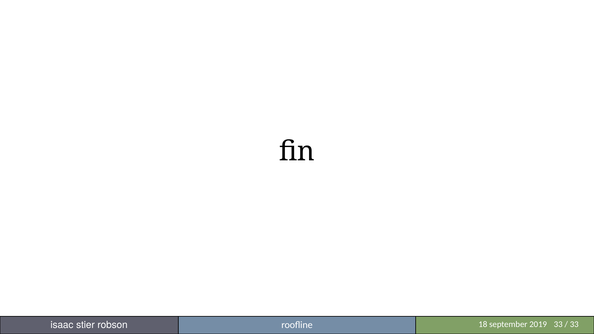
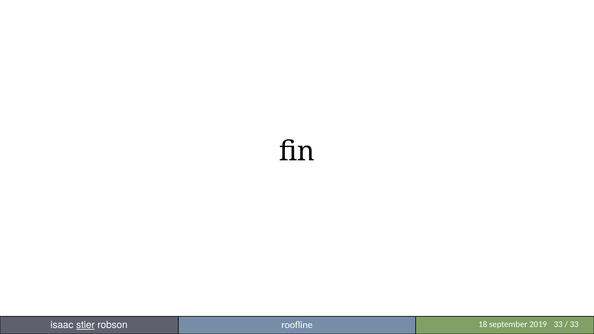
stier underline: none -> present (85, 325)
